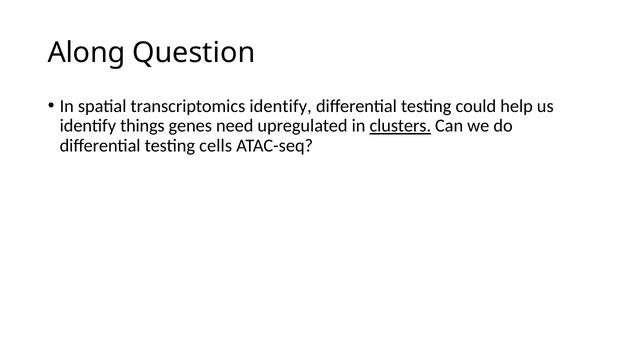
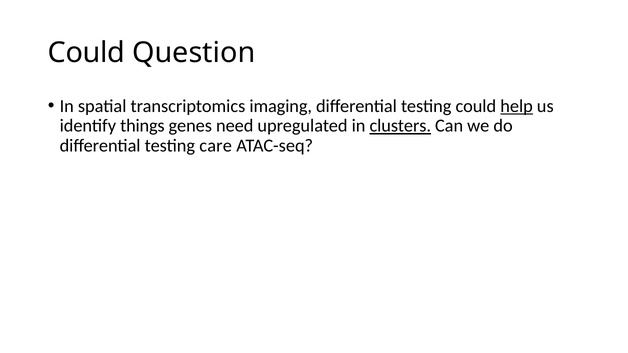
Along: Along -> Could (86, 53)
transcriptomics identify: identify -> imaging (281, 106)
help underline: none -> present (517, 106)
cells: cells -> care (216, 146)
